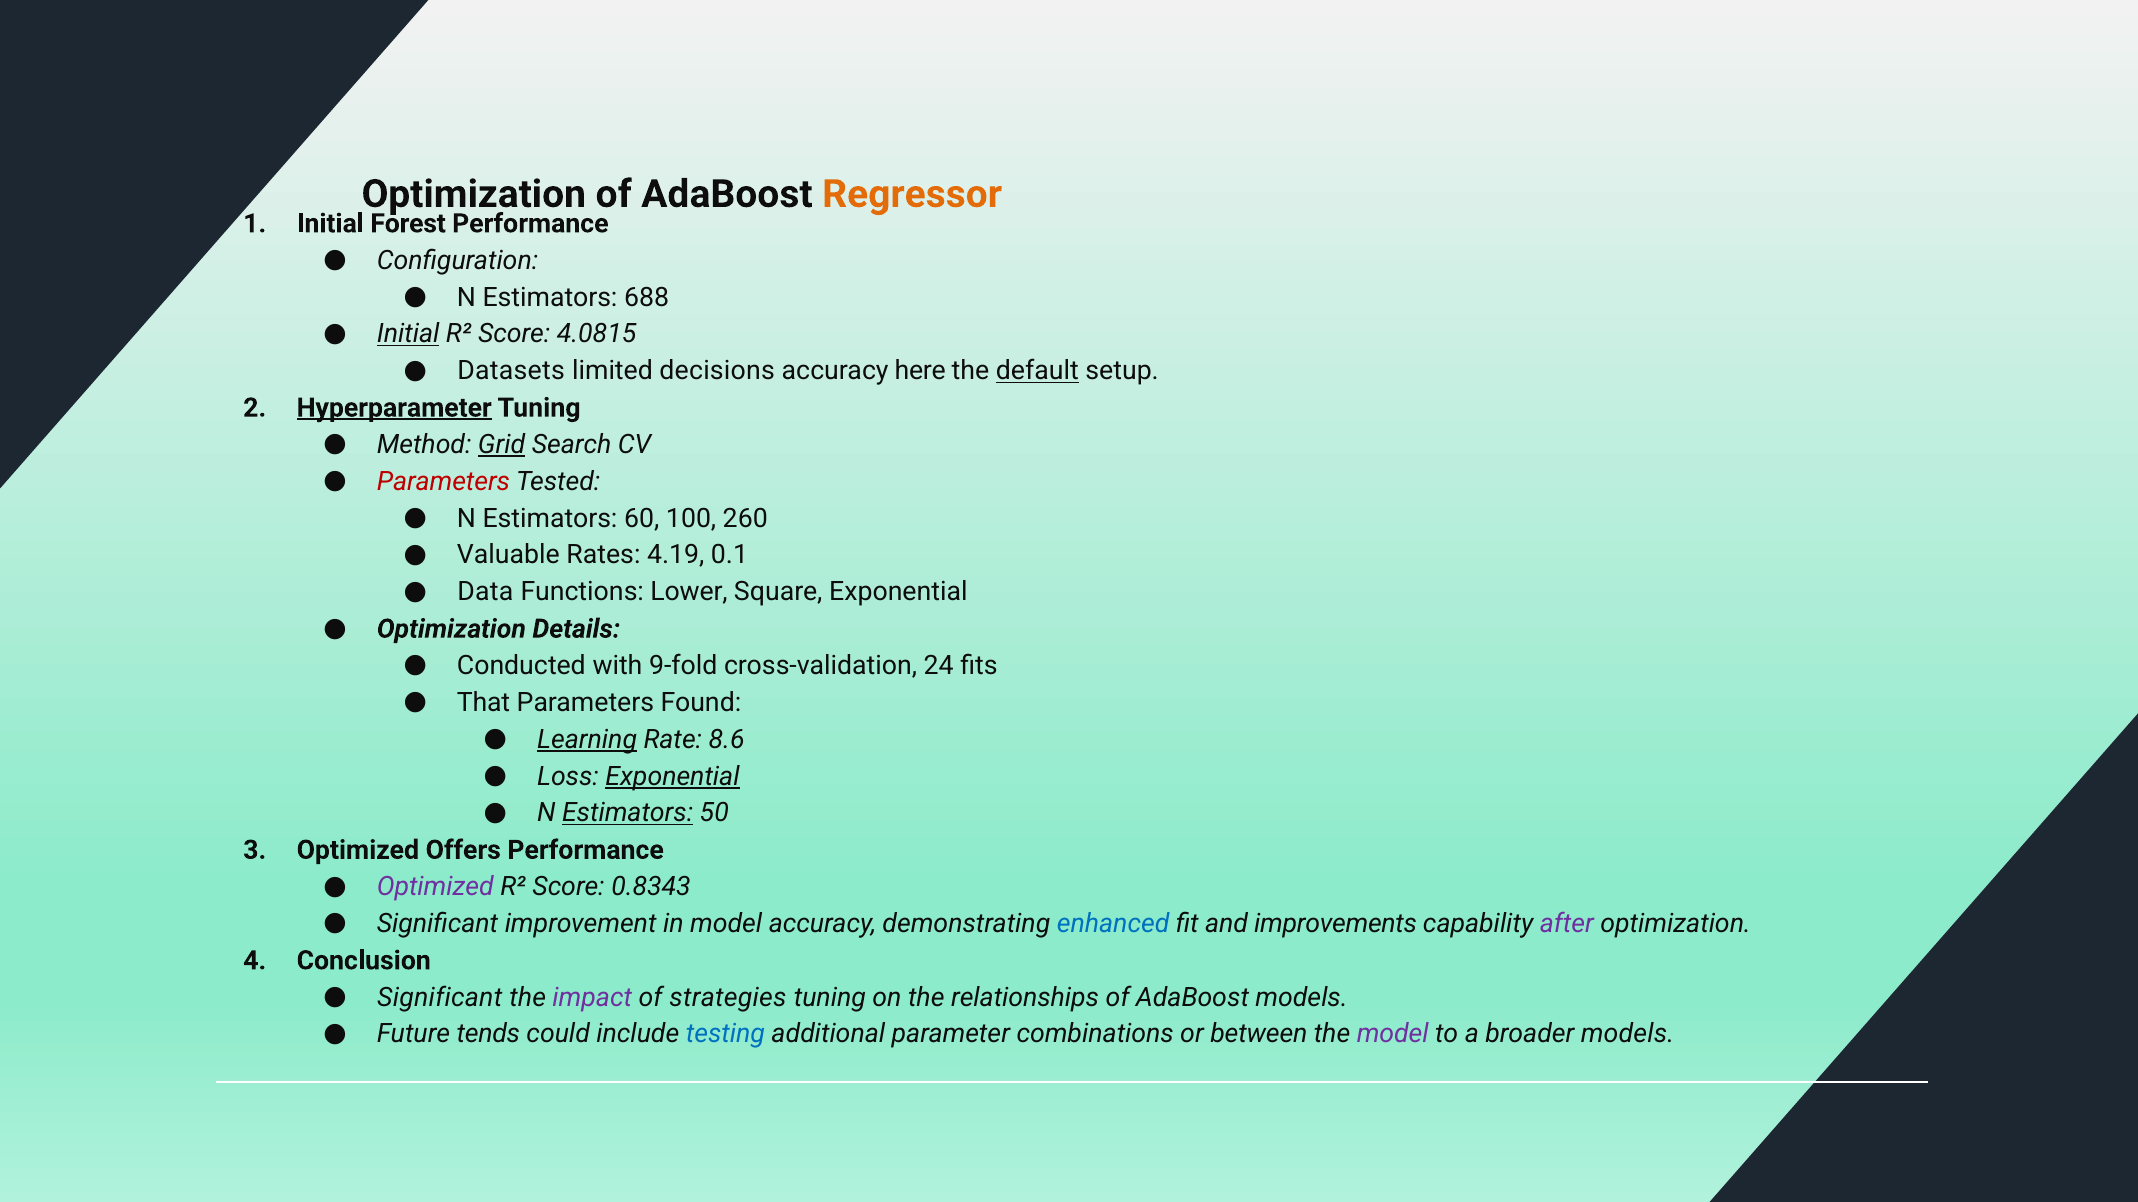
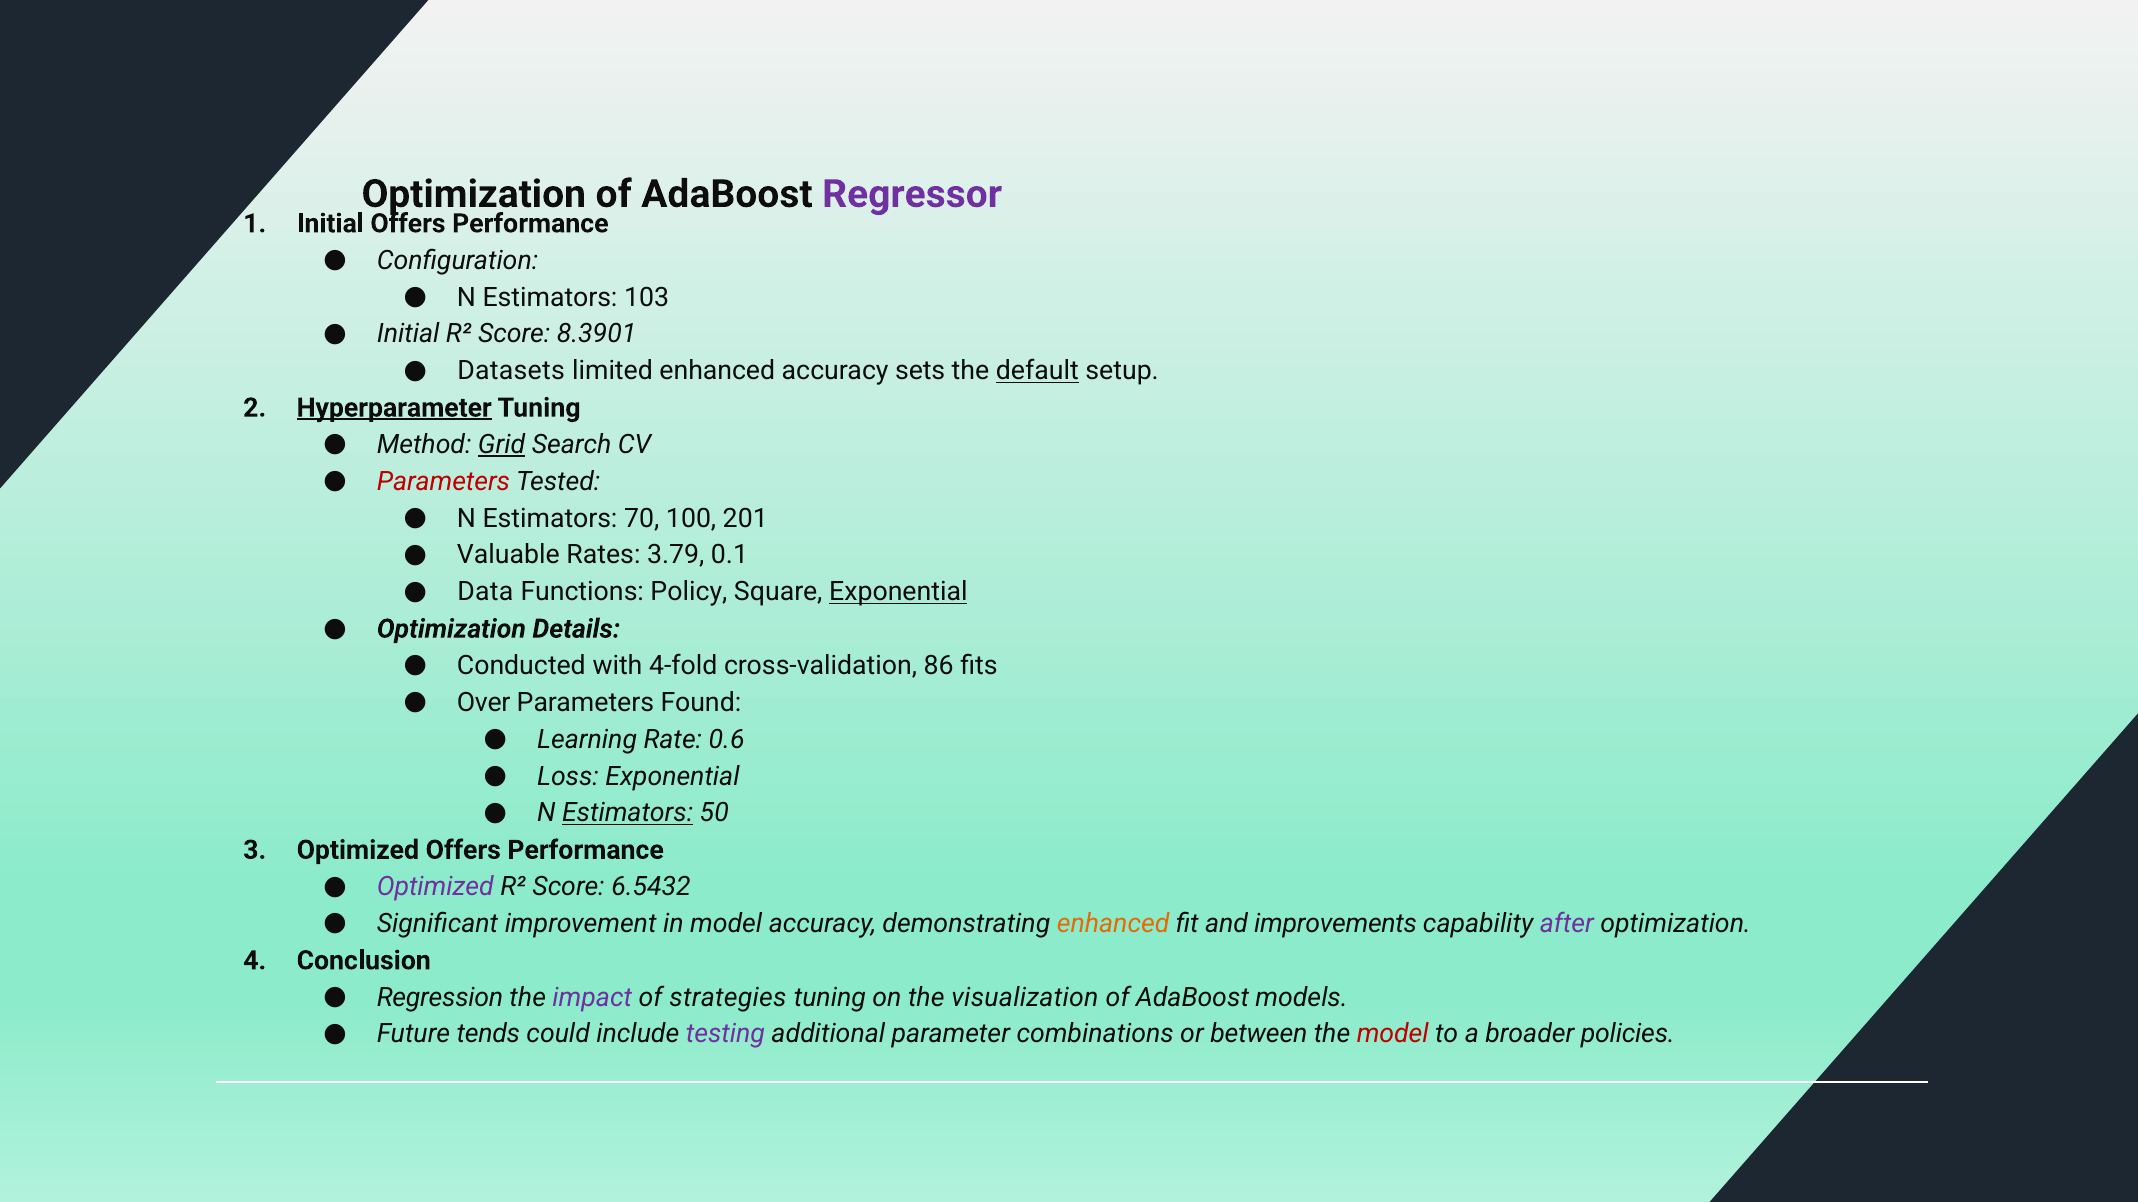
Regressor colour: orange -> purple (912, 194)
Initial Forest: Forest -> Offers (408, 224)
688: 688 -> 103 (647, 297)
Initial underline: present -> none (408, 334)
4.0815: 4.0815 -> 8.3901 (597, 334)
limited decisions: decisions -> enhanced (717, 371)
here: here -> sets (920, 371)
60: 60 -> 70 (642, 519)
260: 260 -> 201 (745, 519)
4.19: 4.19 -> 3.79 (676, 555)
Lower: Lower -> Policy (689, 592)
Exponential underline: none -> present (898, 592)
9-fold: 9-fold -> 4-fold (683, 666)
24: 24 -> 86 (939, 666)
That: That -> Over (484, 703)
Learning underline: present -> none (587, 740)
8.6: 8.6 -> 0.6 (727, 740)
Exponential underline: present -> none (673, 777)
0.8343: 0.8343 -> 6.5432 (651, 887)
enhanced colour: blue -> orange (1113, 924)
Significant: Significant -> Regression (440, 998)
relationships: relationships -> visualization (1025, 998)
testing colour: blue -> purple (725, 1035)
model colour: purple -> red (1393, 1035)
broader models: models -> policies (1628, 1035)
